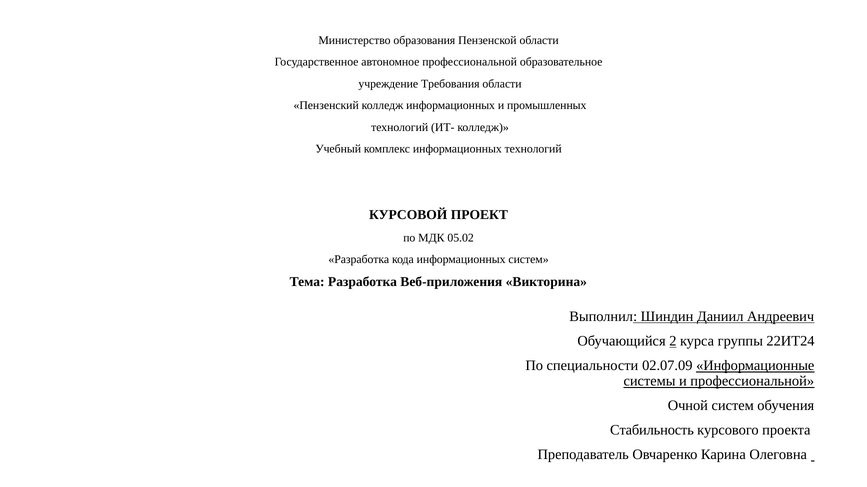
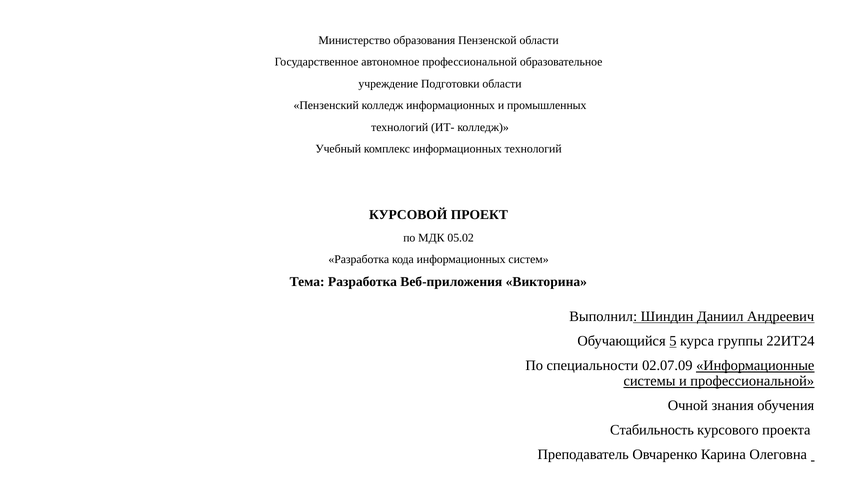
Требования: Требования -> Подготовки (450, 84)
2: 2 -> 5 (673, 341)
Очной систем: систем -> знания (733, 406)
